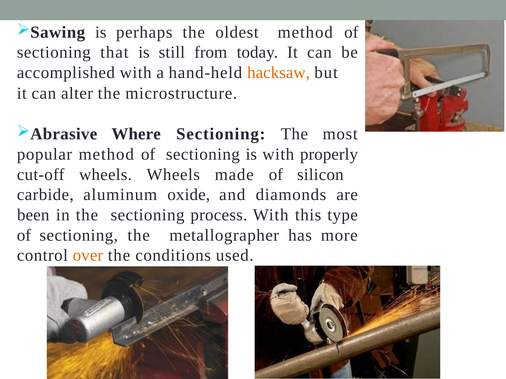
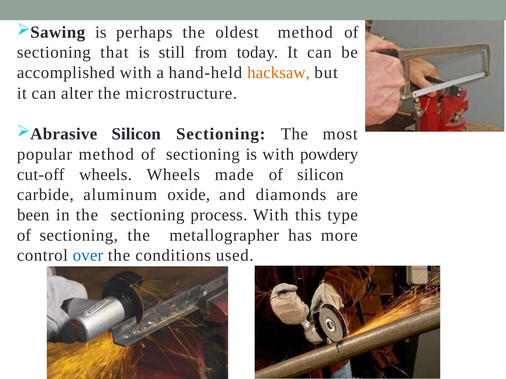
Where: Where -> Silicon (136, 134)
properly: properly -> powdery (329, 155)
over colour: orange -> blue (88, 256)
